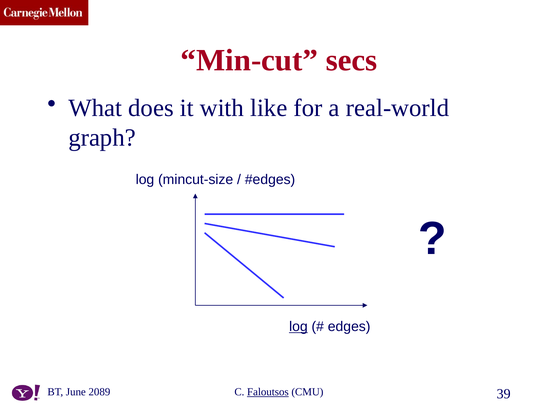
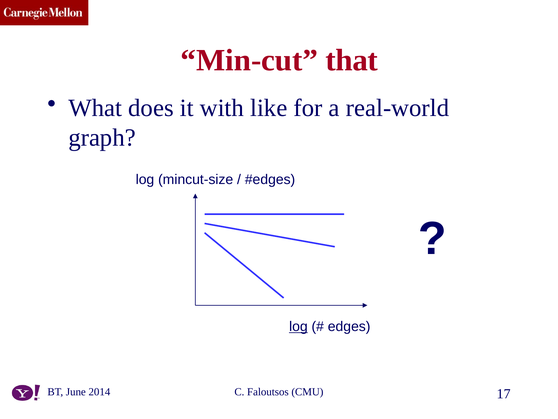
secs: secs -> that (352, 60)
2089: 2089 -> 2014 (99, 391)
Faloutsos underline: present -> none (268, 391)
39: 39 -> 17 (504, 393)
